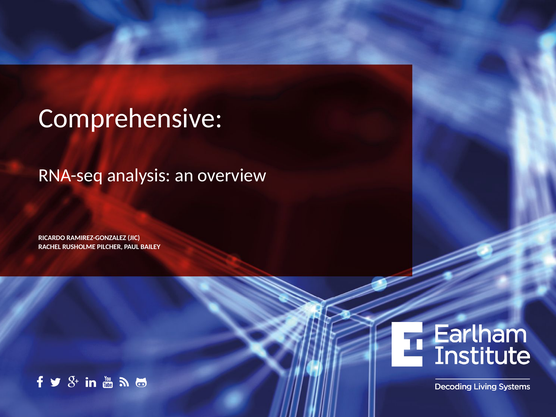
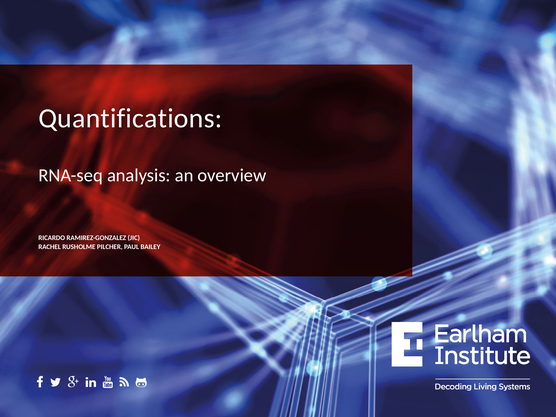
Comprehensive: Comprehensive -> Quantifications (130, 118)
